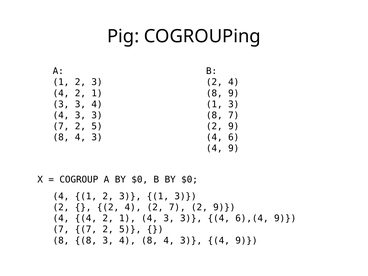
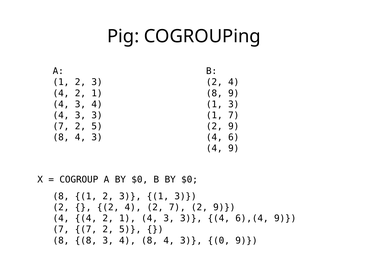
3: 3 -> 4 (61, 104)
8: 8 -> 1 (214, 115)
4: 4 -> 8 (61, 196)
4 3 4: 4 -> 0 (219, 240)
